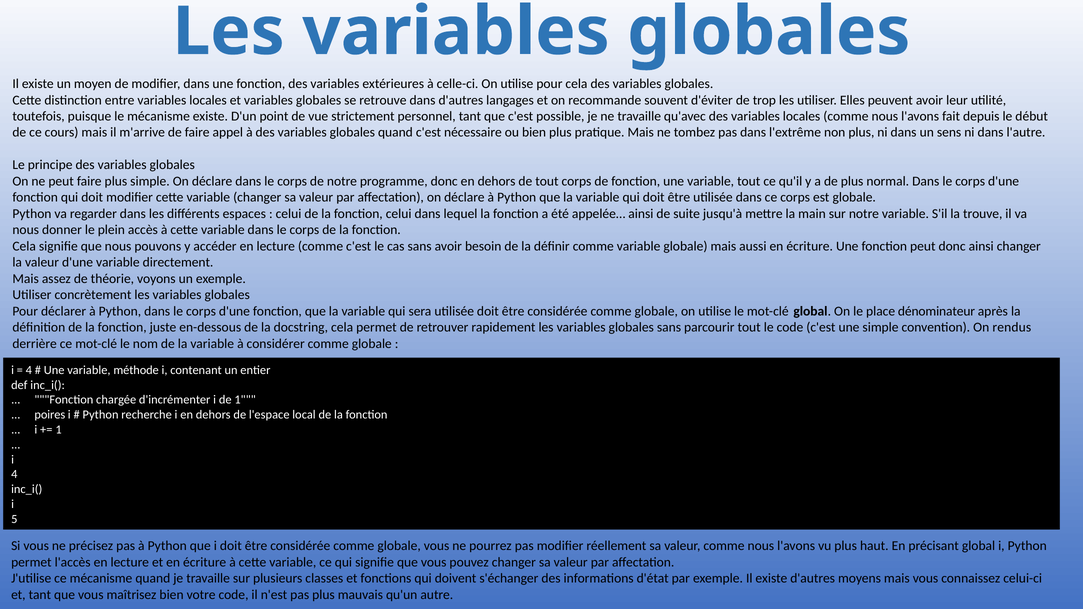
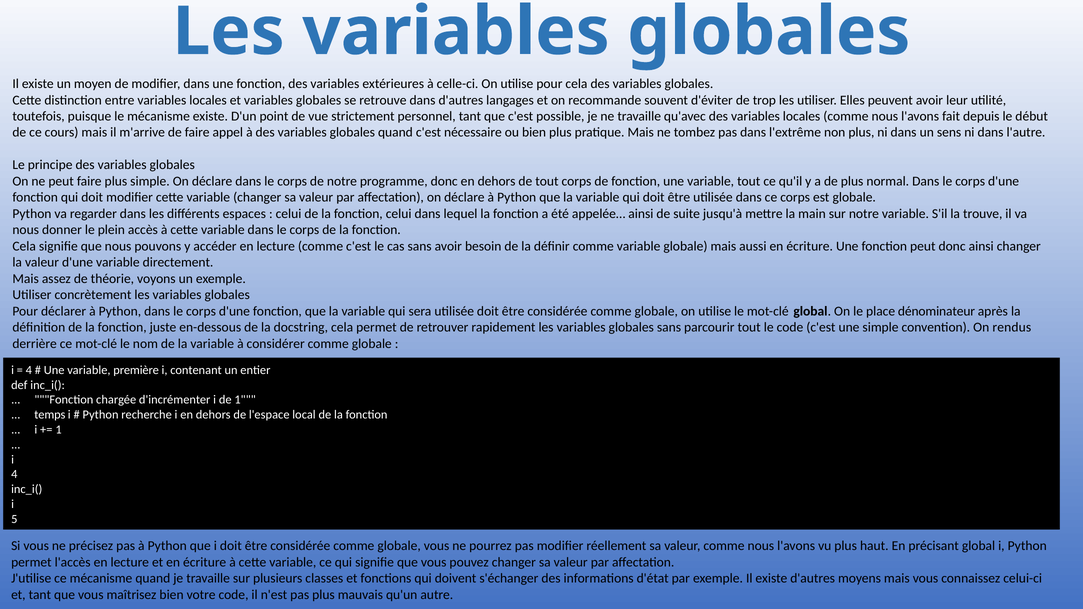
méthode: méthode -> première (136, 370)
poires: poires -> temps (50, 415)
